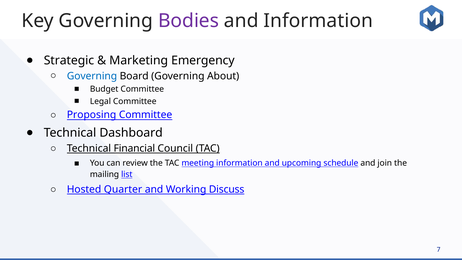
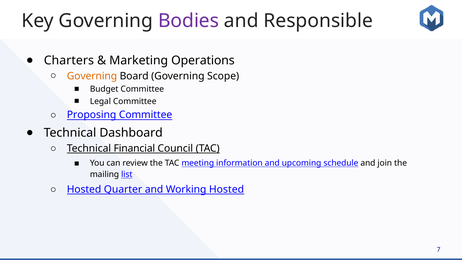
and Information: Information -> Responsible (318, 21)
Strategic: Strategic -> Charters (69, 60)
Emergency: Emergency -> Operations (203, 60)
Governing colour: blue -> orange (92, 76)
About: About -> Scope (223, 76)
Working Discuss: Discuss -> Hosted (227, 189)
